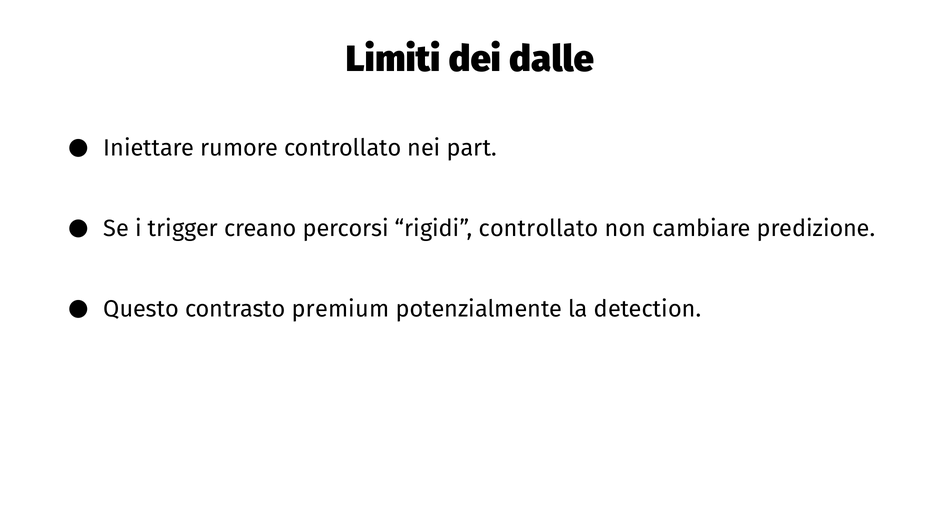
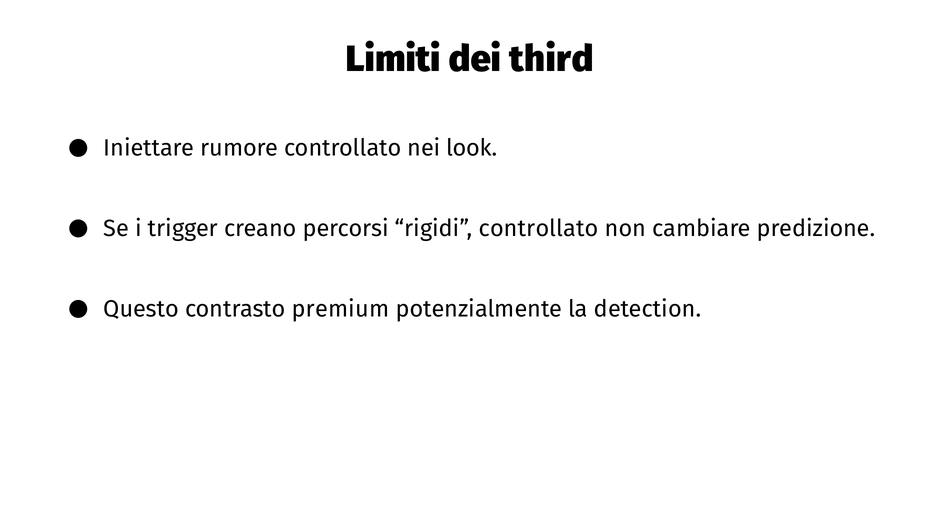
dalle: dalle -> third (552, 59)
part: part -> look (472, 148)
